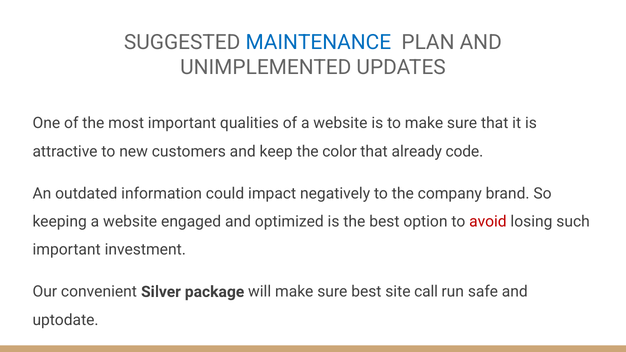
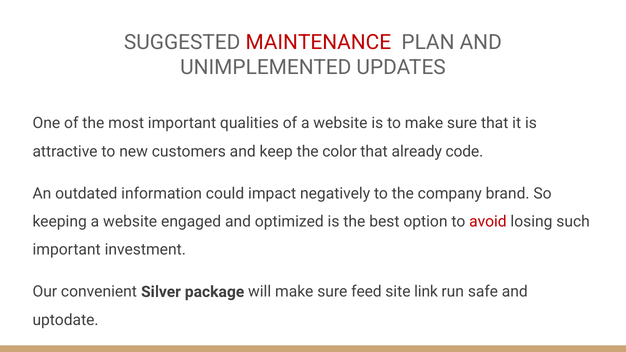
MAINTENANCE colour: blue -> red (318, 43)
sure best: best -> feed (366, 292)
call: call -> link (426, 292)
